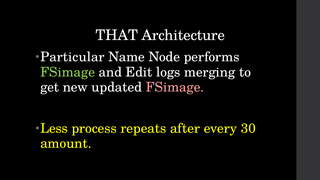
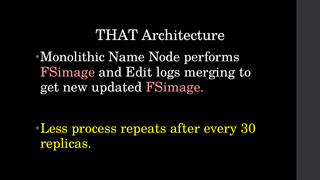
Particular: Particular -> Monolithic (73, 57)
FSimage colour: light green -> pink (68, 72)
amount: amount -> replicas (66, 144)
